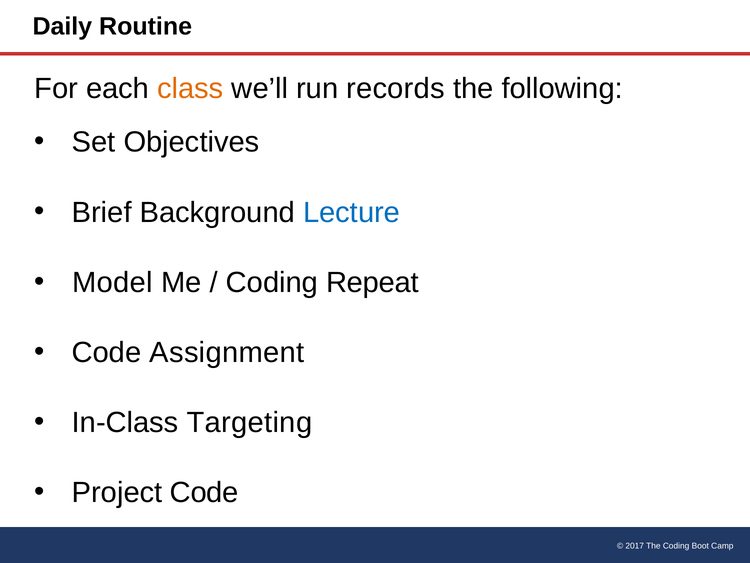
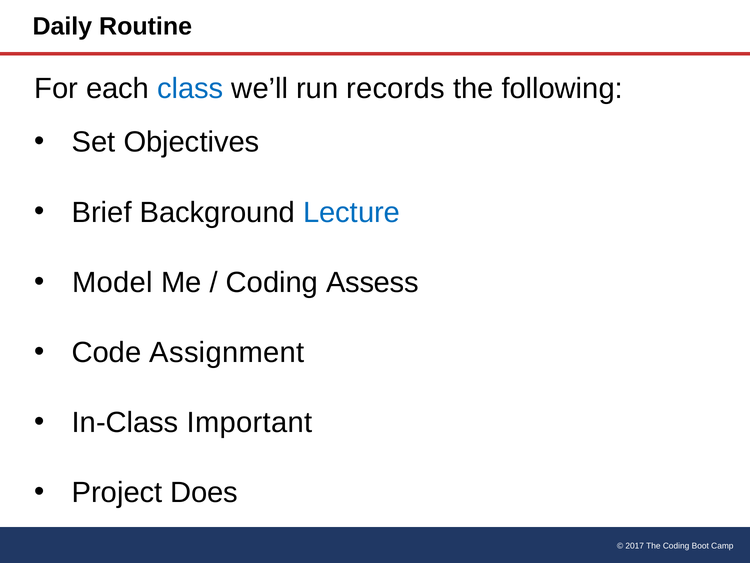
class colour: orange -> blue (190, 88)
Repeat: Repeat -> Assess (372, 282)
Targeting: Targeting -> Important (249, 422)
Project Code: Code -> Does (204, 492)
